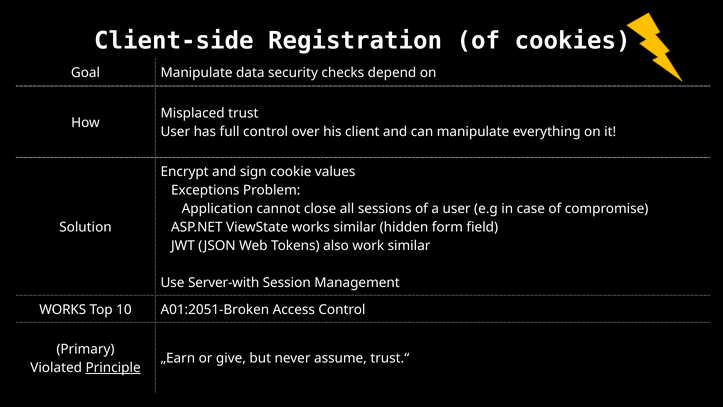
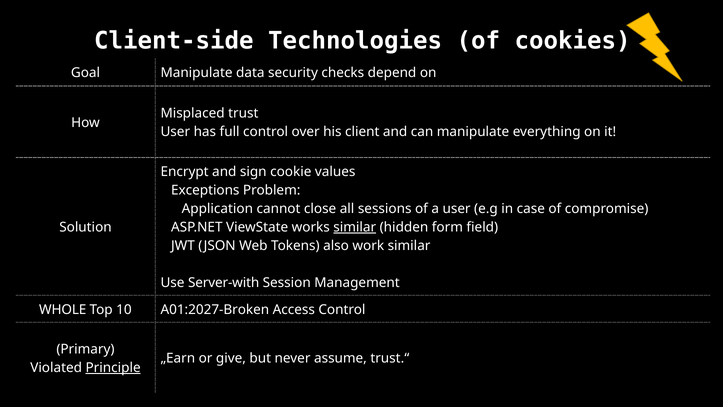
Registration: Registration -> Technologies (355, 41)
similar underline: none -> present (355, 227)
WORKS: WORKS -> WHOLE (63, 309)
A01:2051-Broken: A01:2051-Broken -> A01:2027-Broken (215, 309)
